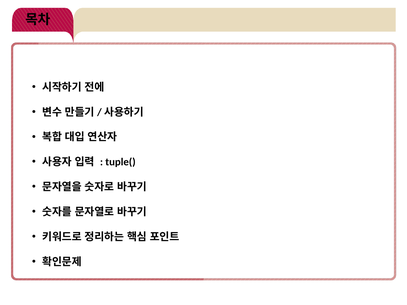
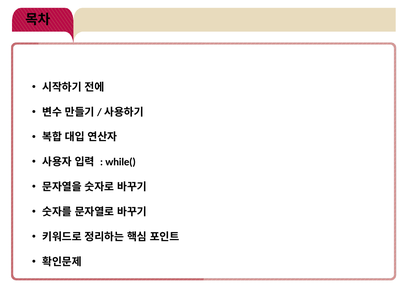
tuple(: tuple( -> while( (121, 162)
